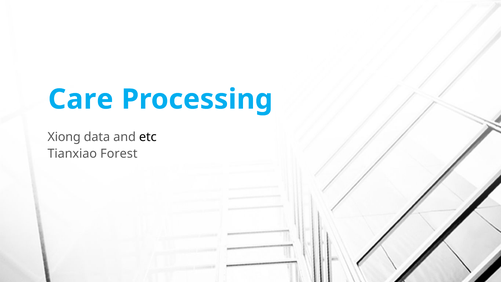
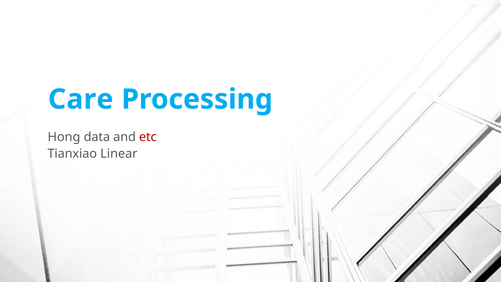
Xiong: Xiong -> Hong (64, 137)
etc colour: black -> red (148, 137)
Forest: Forest -> Linear (119, 154)
